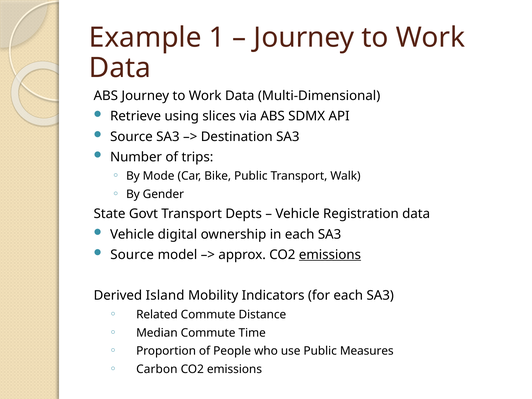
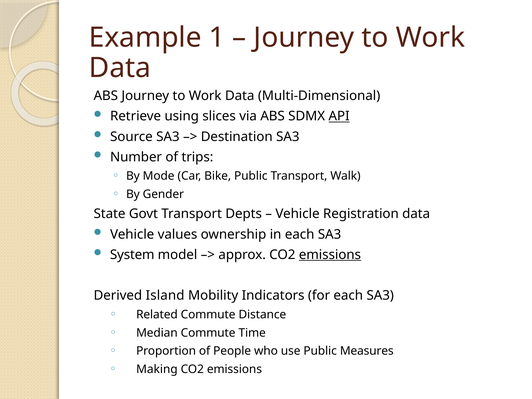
API underline: none -> present (339, 116)
digital: digital -> values (178, 234)
Source: Source -> System (132, 255)
Carbon: Carbon -> Making (157, 369)
